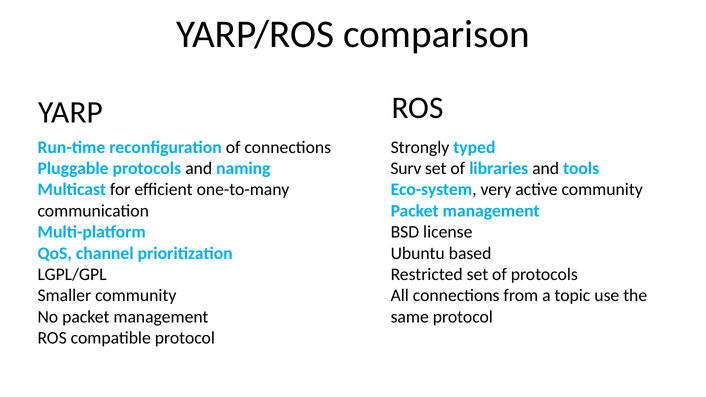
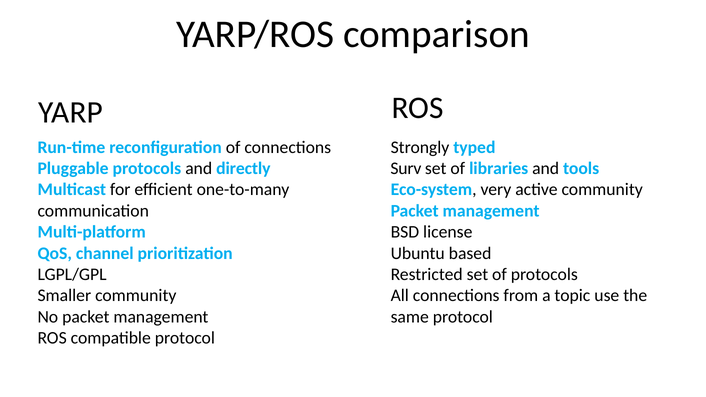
naming: naming -> directly (243, 169)
